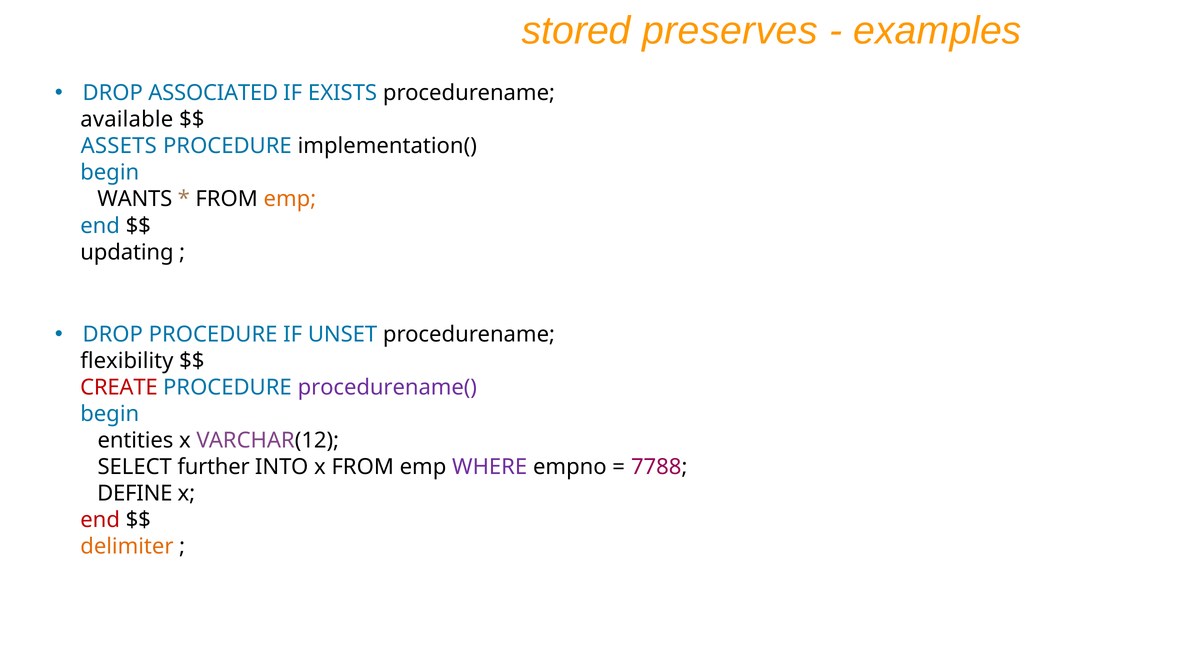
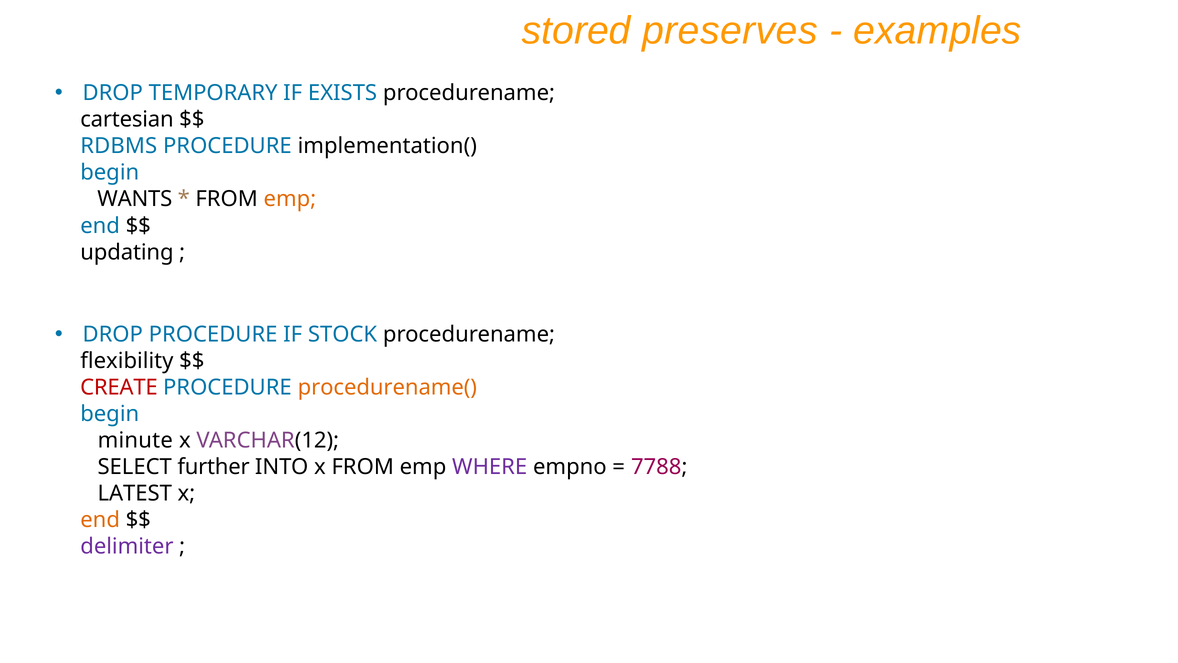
ASSOCIATED: ASSOCIATED -> TEMPORARY (213, 93)
available: available -> cartesian (127, 120)
ASSETS: ASSETS -> RDBMS (119, 146)
UNSET: UNSET -> STOCK (343, 334)
procedurename( colour: purple -> orange (387, 387)
entities: entities -> minute (135, 440)
DEFINE: DEFINE -> LATEST (135, 493)
end colour: red -> orange (100, 520)
delimiter colour: orange -> purple (127, 546)
